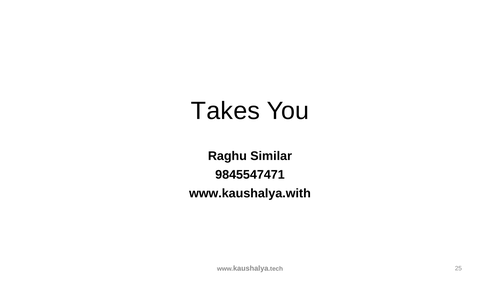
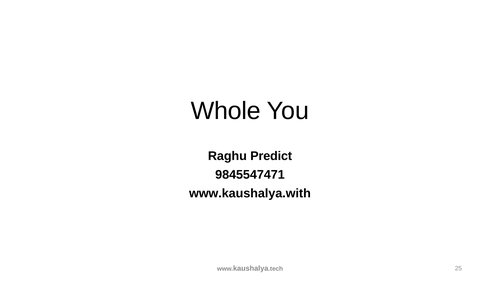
Takes: Takes -> Whole (226, 111)
Similar: Similar -> Predict (271, 156)
